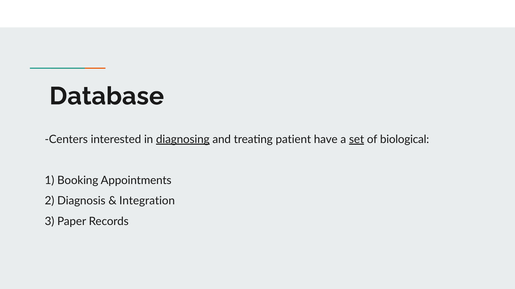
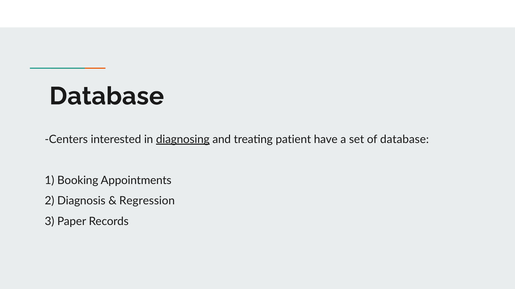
set underline: present -> none (357, 140)
of biological: biological -> database (405, 140)
Integration: Integration -> Regression (147, 201)
